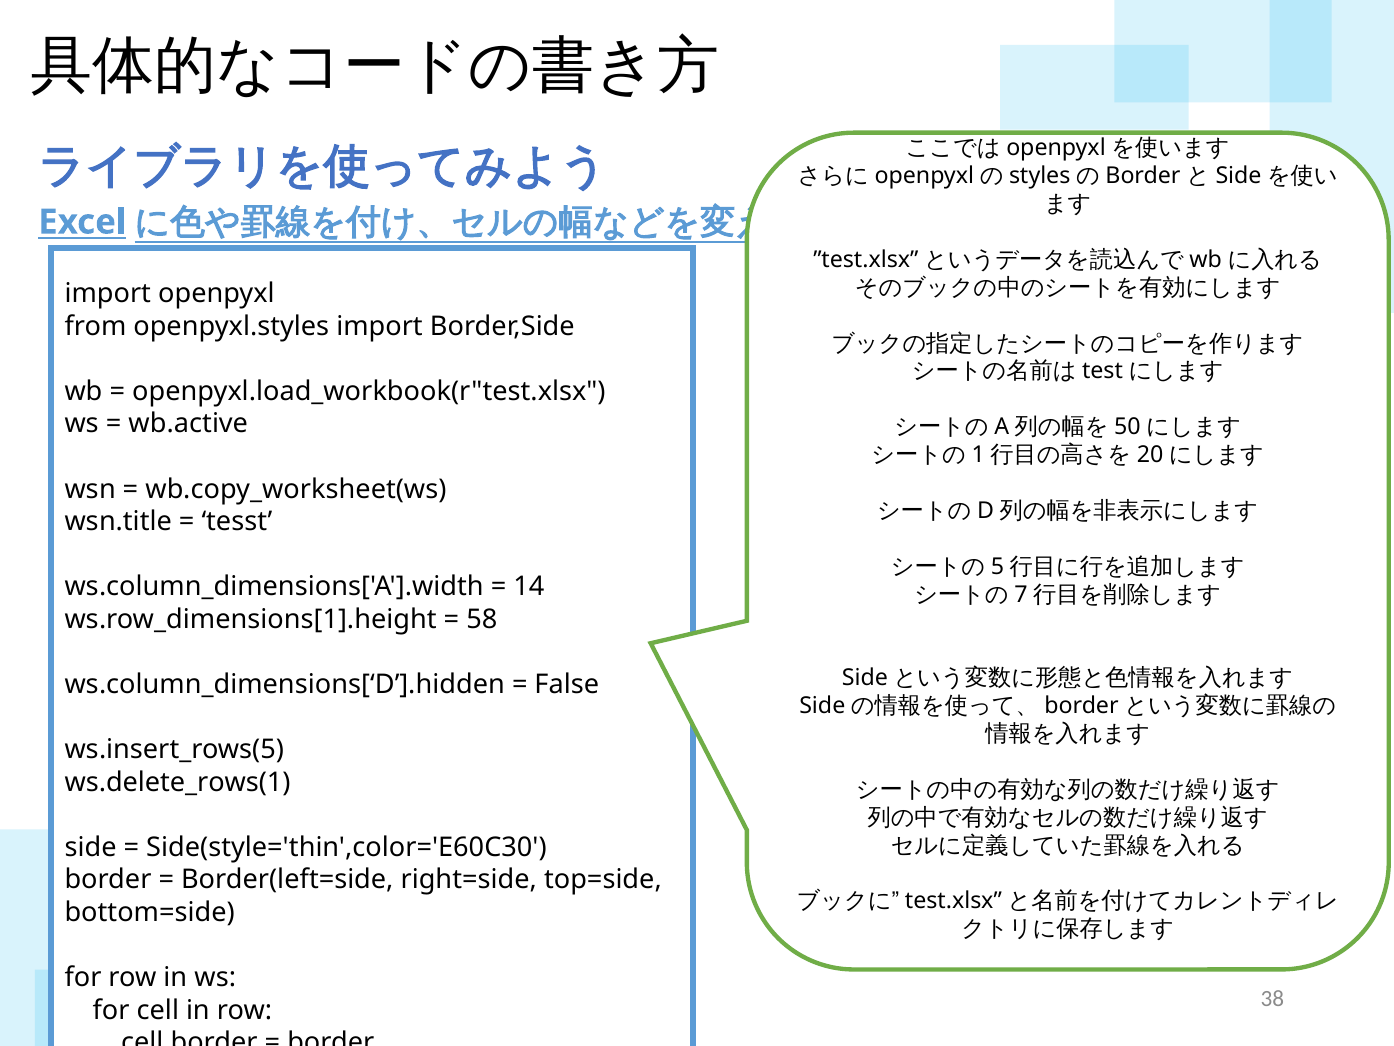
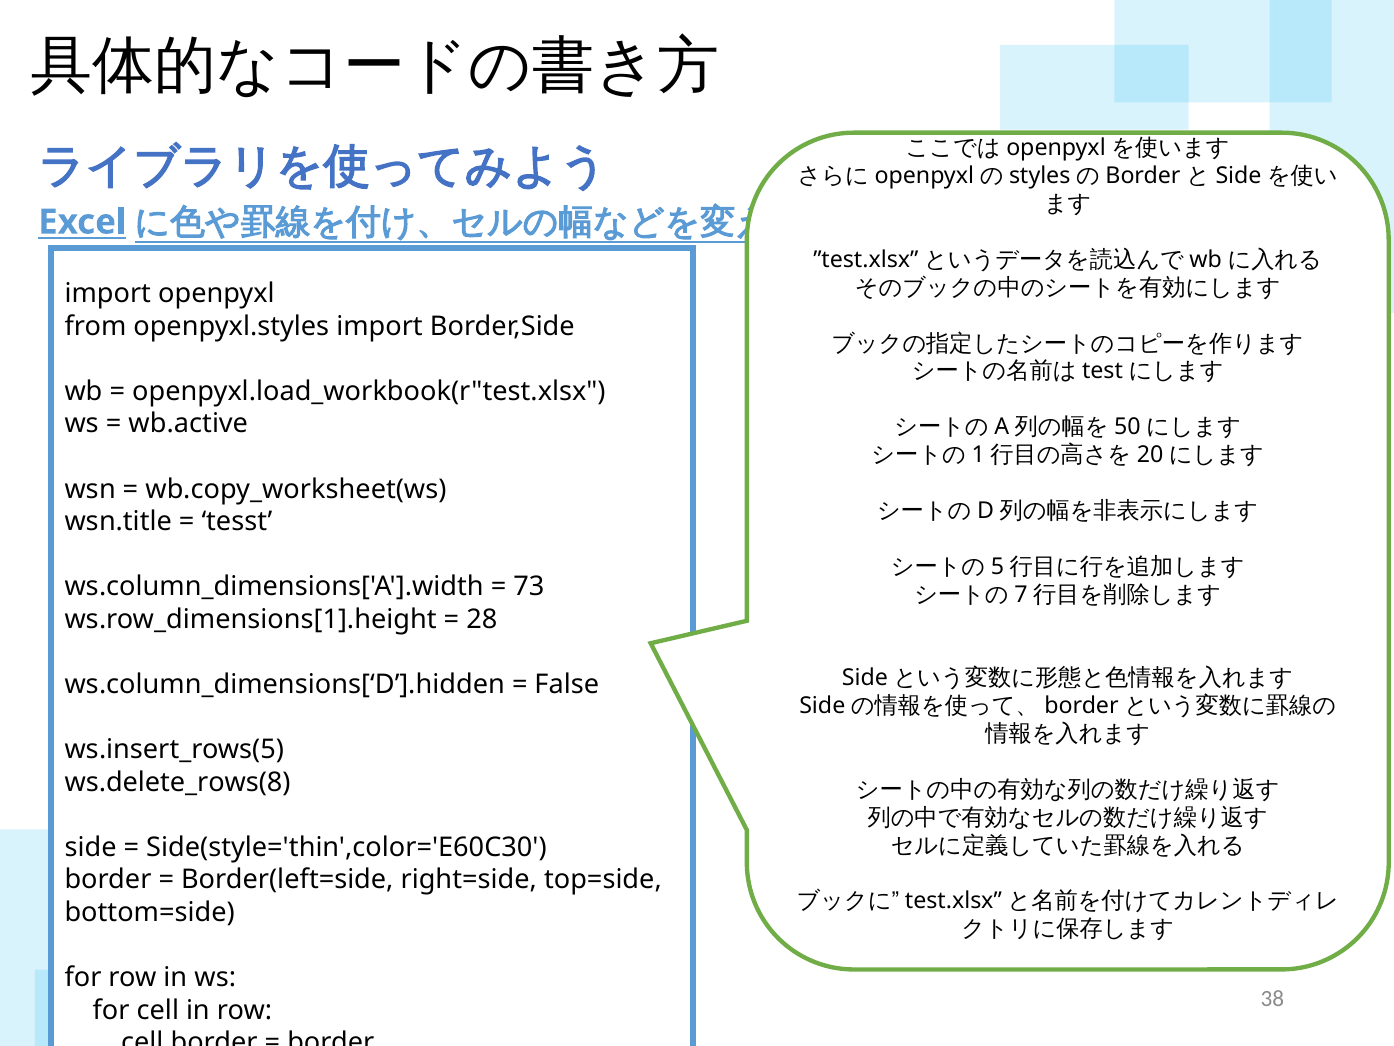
14: 14 -> 73 (529, 587)
58: 58 -> 28 (482, 619)
ws.delete_rows(1: ws.delete_rows(1 -> ws.delete_rows(8 (178, 782)
